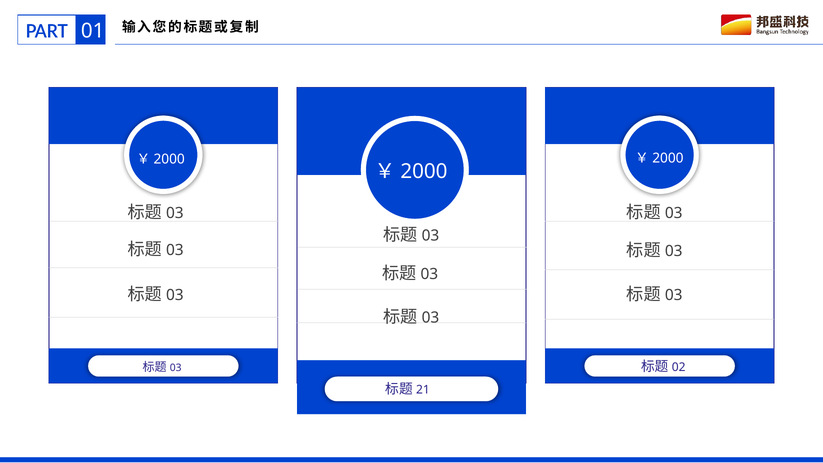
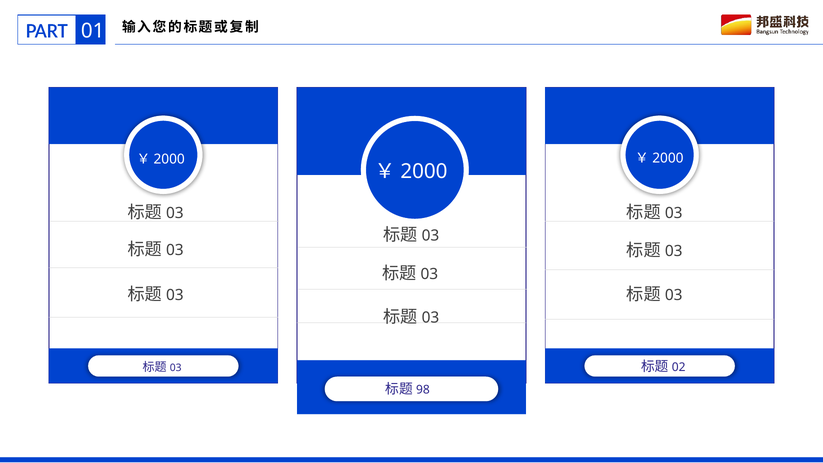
21: 21 -> 98 (423, 390)
